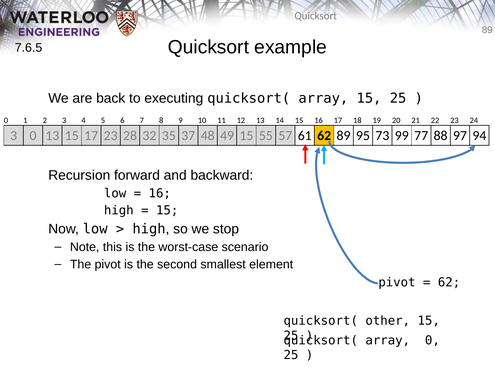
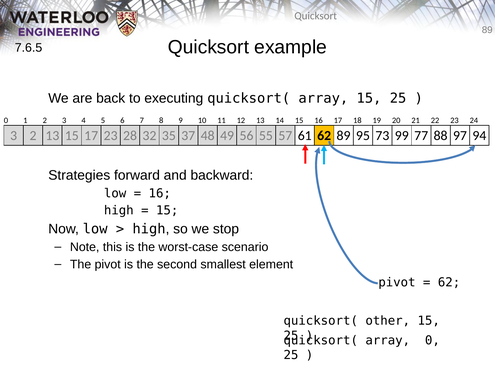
3 0: 0 -> 2 (33, 136)
49 15: 15 -> 56 (246, 136)
Recursion: Recursion -> Strategies (79, 175)
